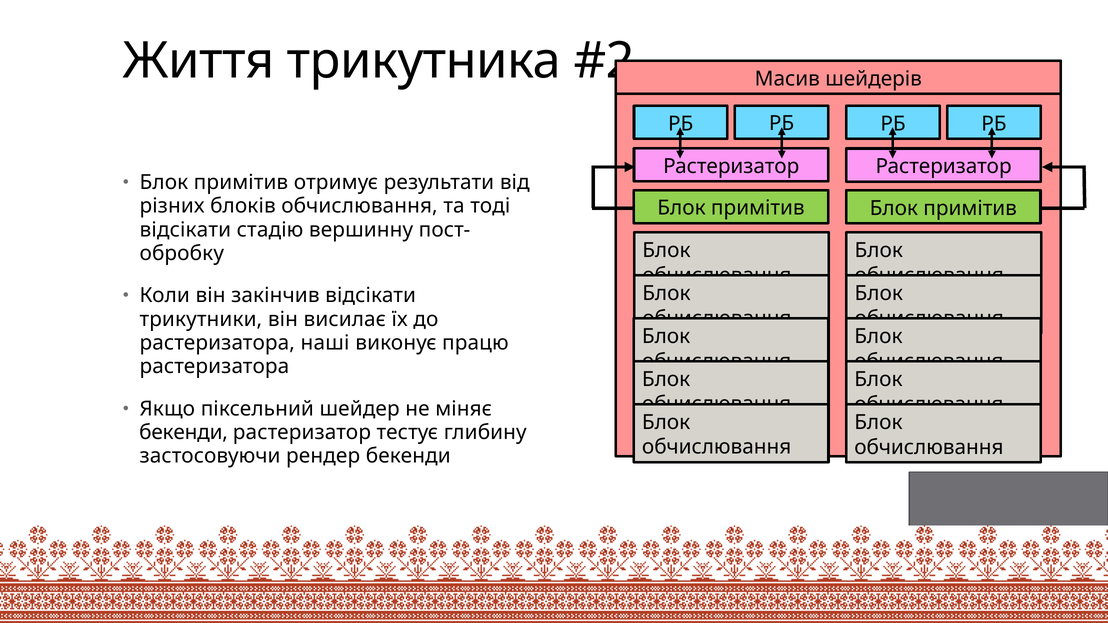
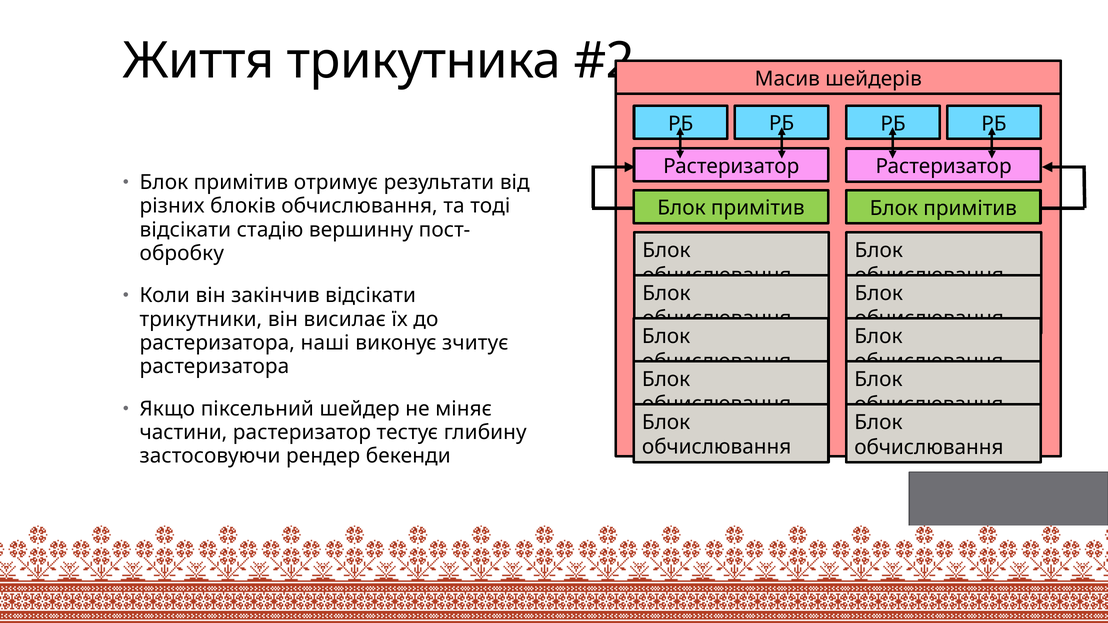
працю: працю -> зчитує (475, 343)
бекенди: бекенди -> частини (183, 433)
